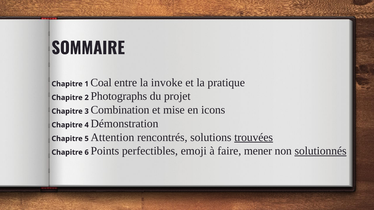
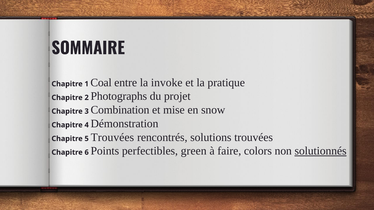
icons: icons -> snow (213, 110)
5 Attention: Attention -> Trouvées (112, 138)
trouvées underline: present -> none (254, 138)
emoji: emoji -> green (194, 151)
mener: mener -> colors (258, 151)
